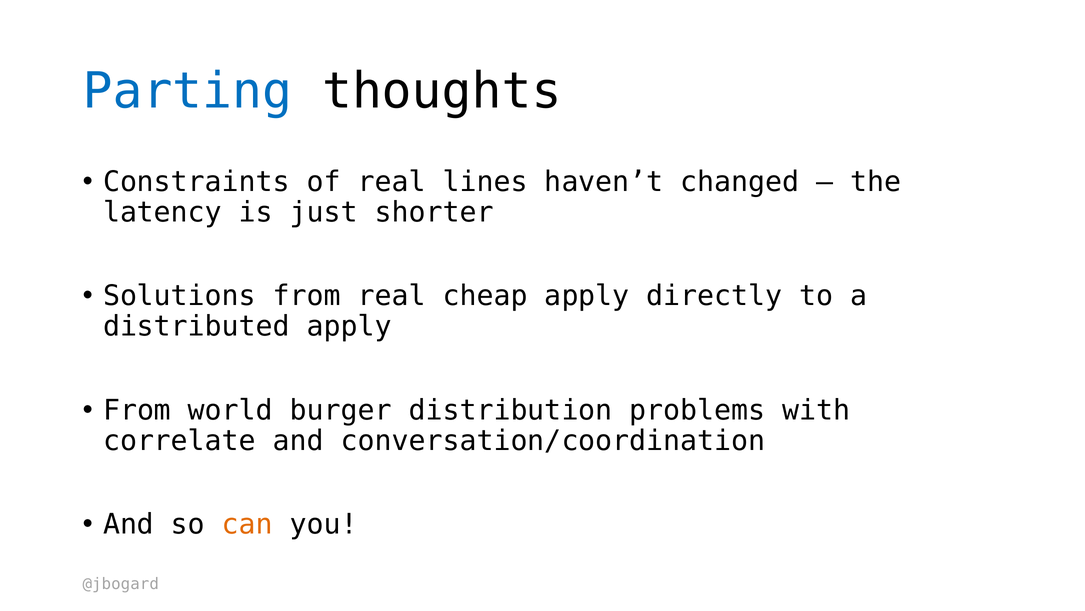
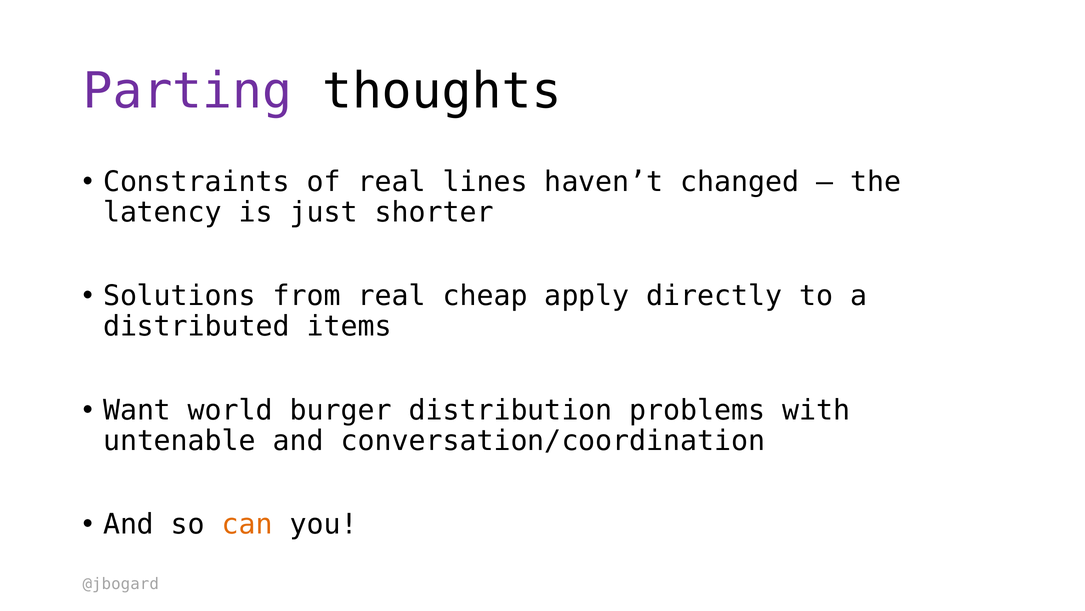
Parting colour: blue -> purple (187, 91)
distributed apply: apply -> items (349, 326)
From: From -> Want (137, 410)
correlate: correlate -> untenable (179, 440)
